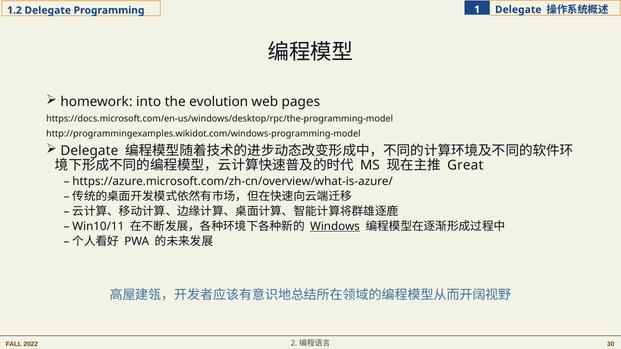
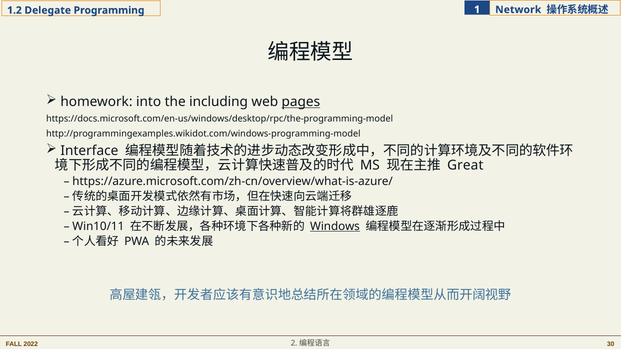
Delegate: Delegate -> Network (518, 10)
evolution: evolution -> including (219, 102)
pages underline: none -> present (301, 102)
Delegate: Delegate -> Interface (89, 151)
